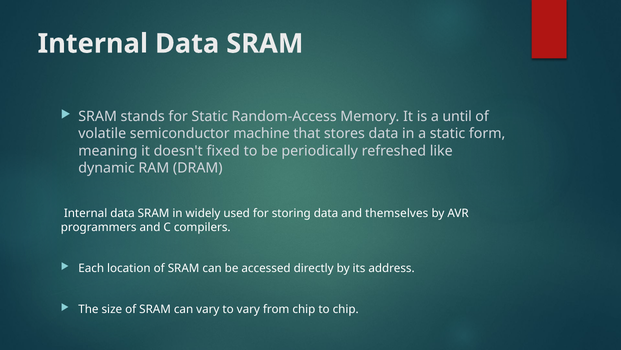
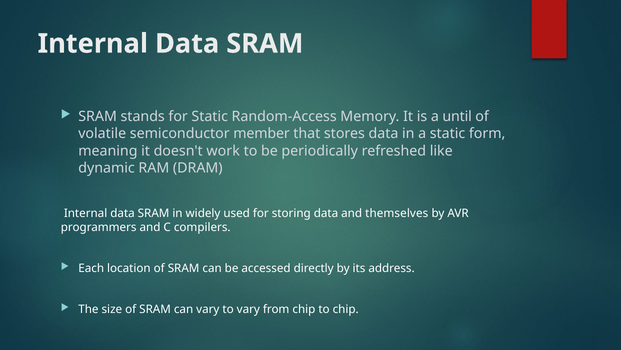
machine: machine -> member (262, 134)
fixed: fixed -> work (223, 151)
